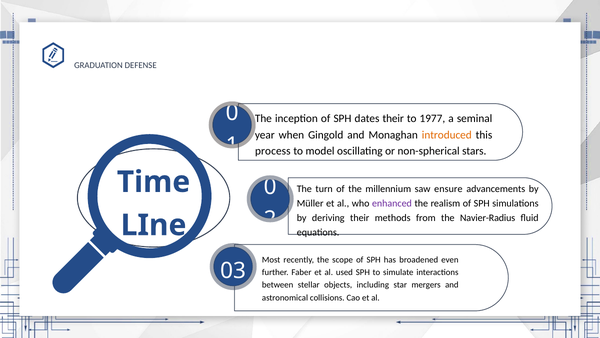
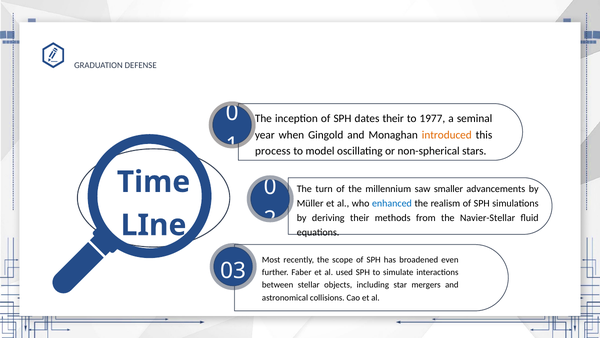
ensure: ensure -> smaller (448, 189)
enhanced colour: purple -> blue (392, 203)
Navier-Radius: Navier-Radius -> Navier-Stellar (488, 218)
